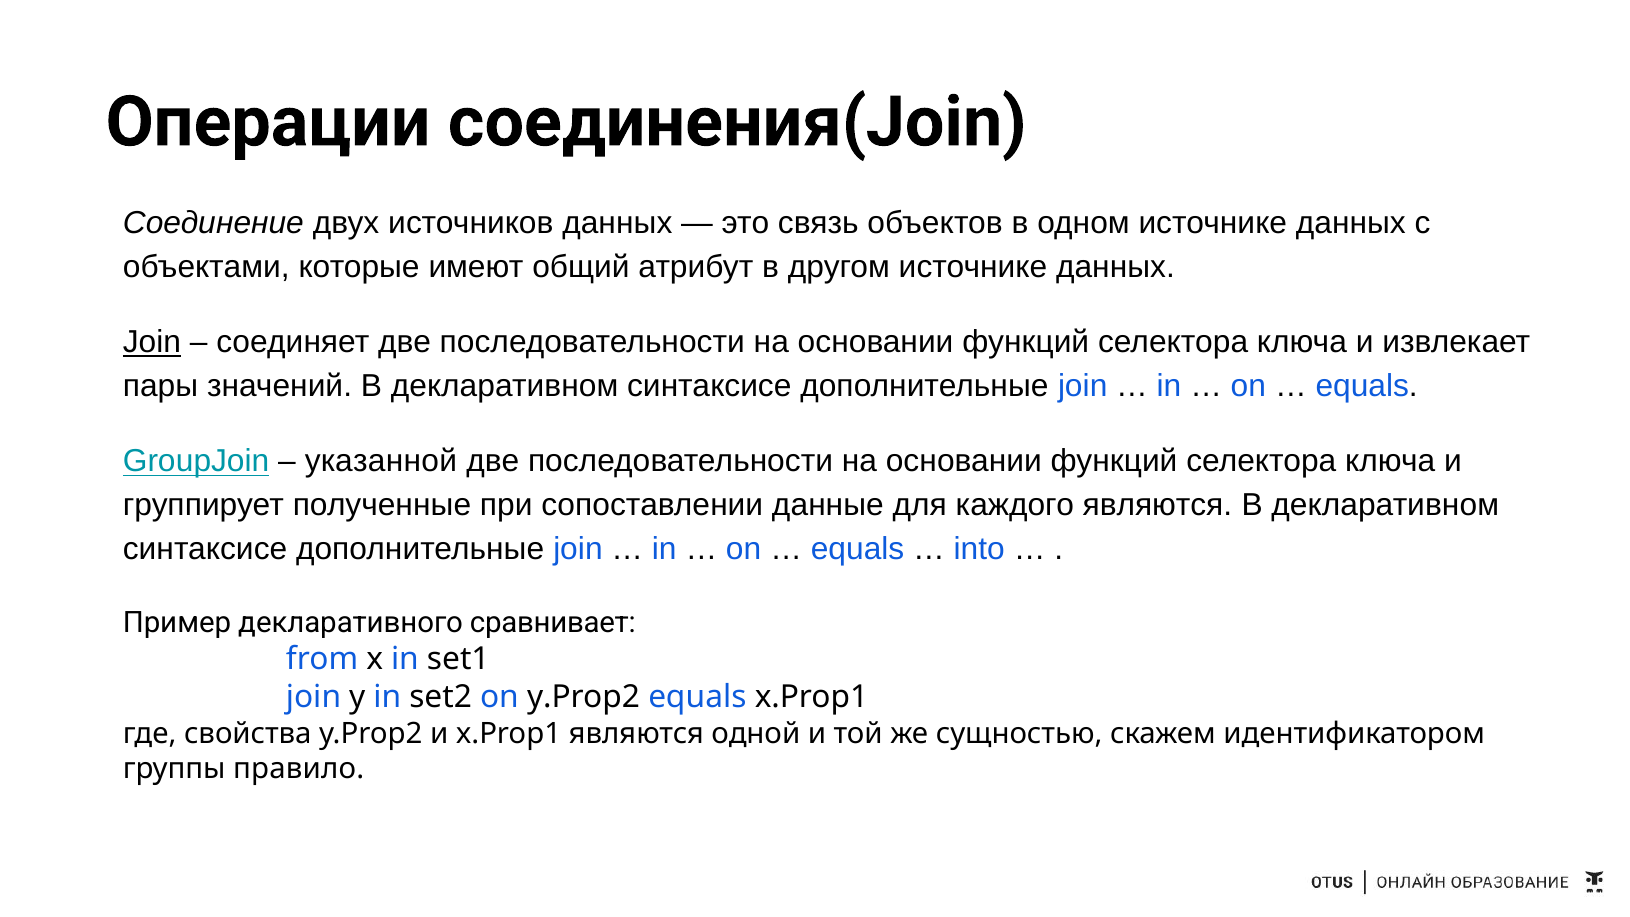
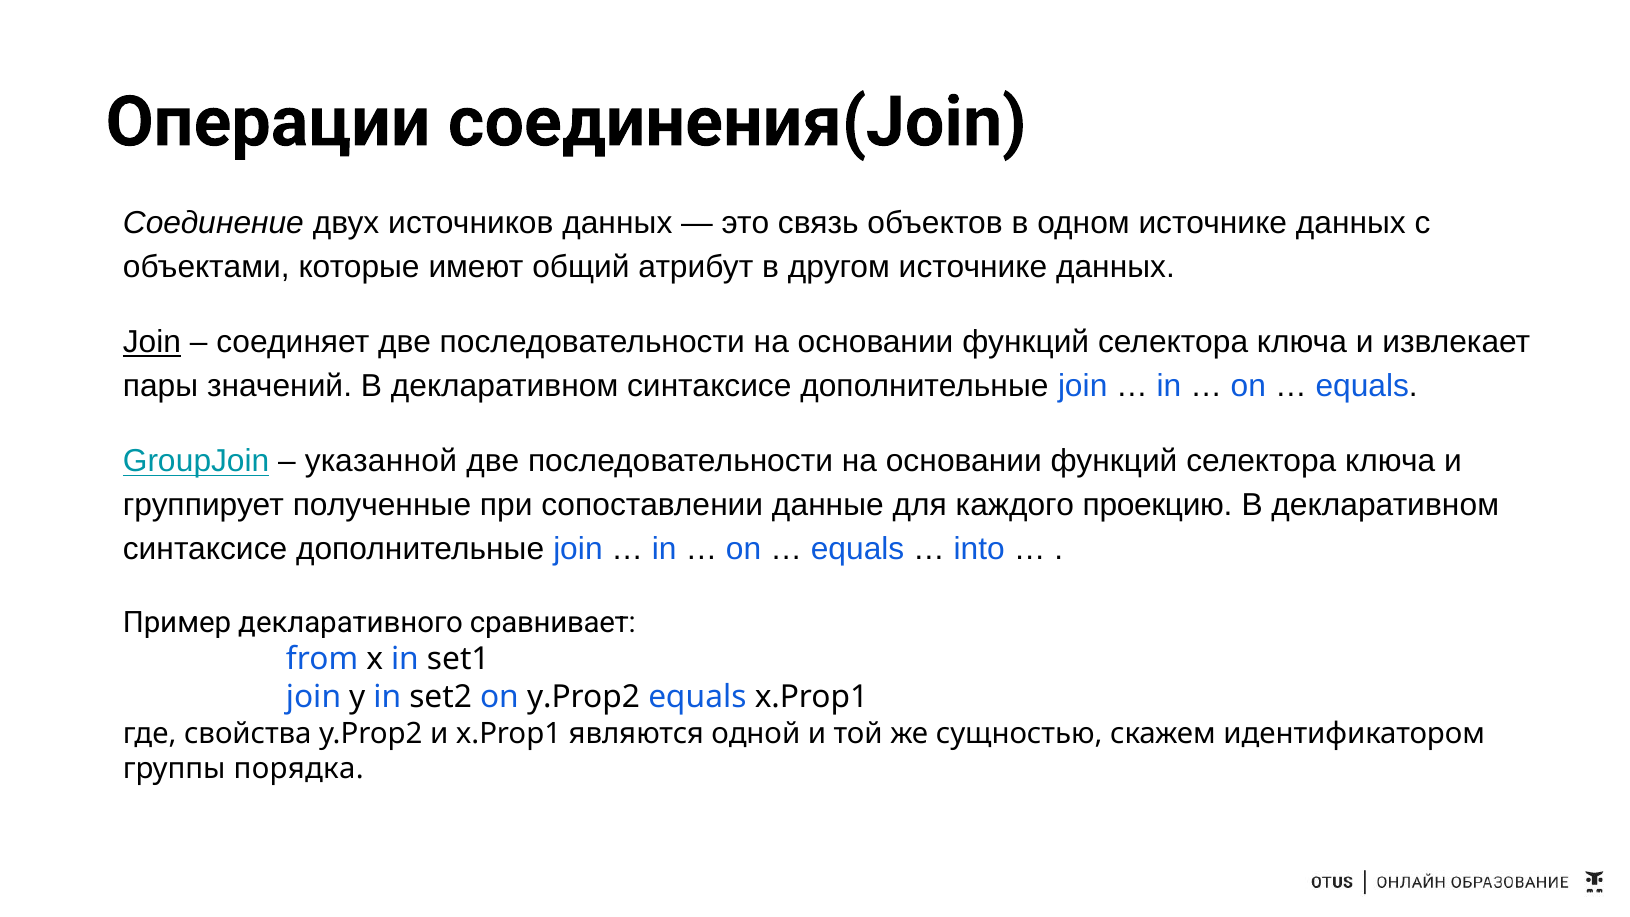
каждого являются: являются -> проекцию (1158, 505)
правило: правило -> порядка (299, 769)
